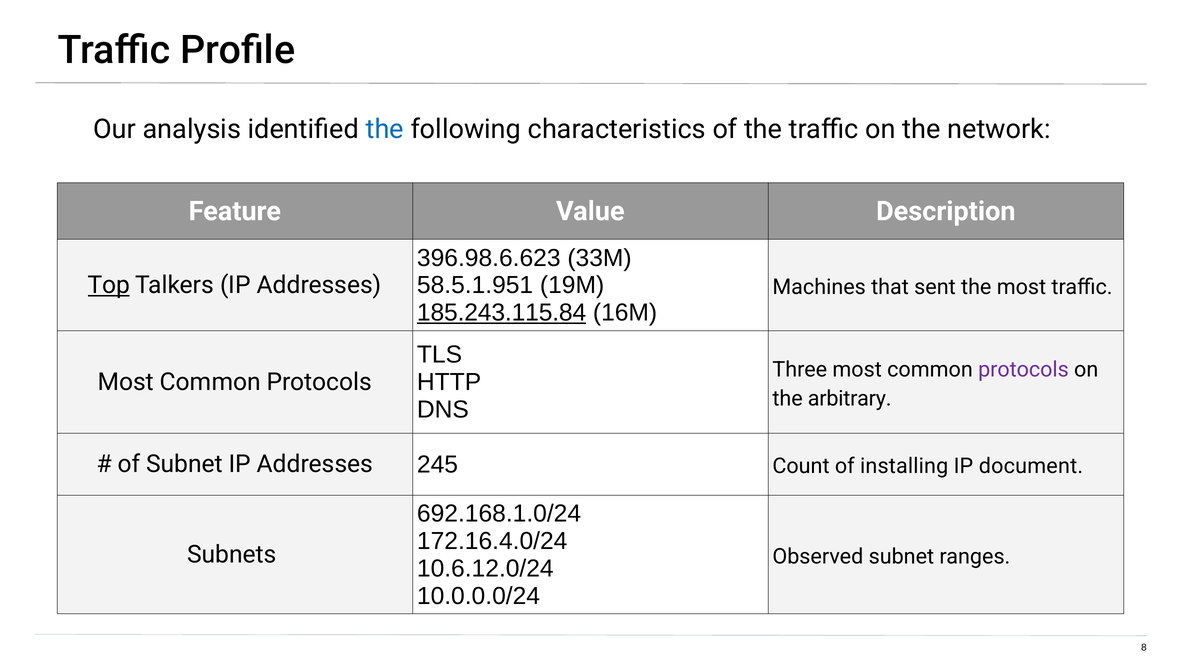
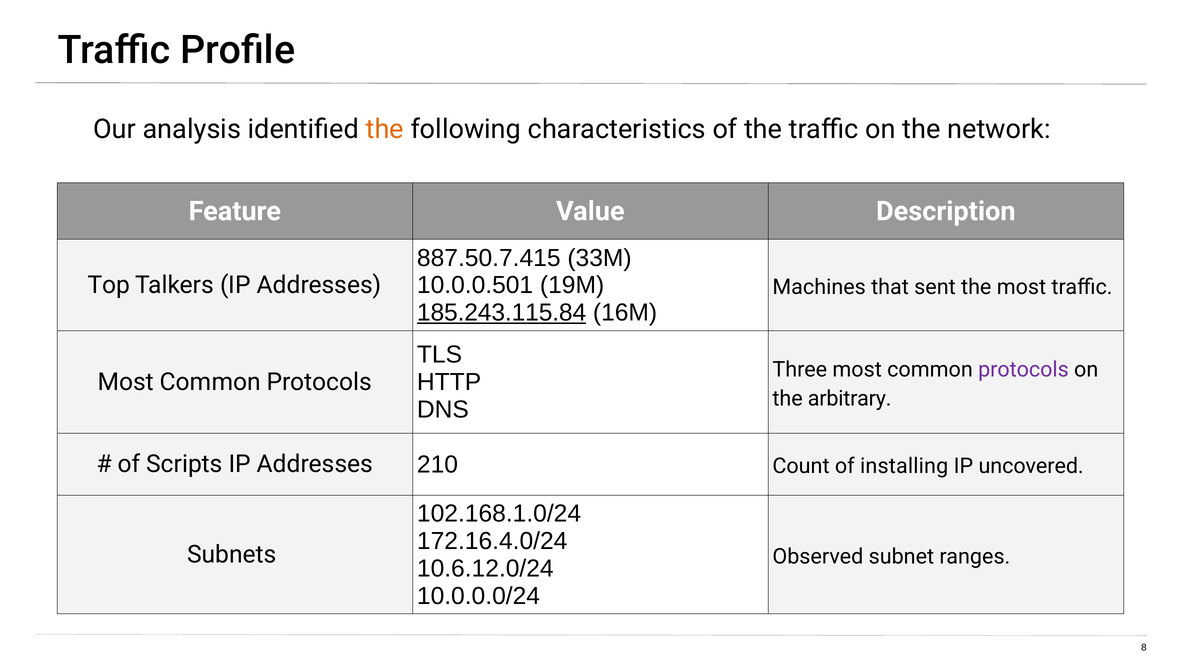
the colour: blue -> orange (385, 129)
396.98.6.623: 396.98.6.623 -> 887.50.7.415 (489, 258)
58.5.1.951: 58.5.1.951 -> 10.0.0.501 (475, 285)
Top underline: present -> none (109, 285)
of Subnet: Subnet -> Scripts (184, 464)
245: 245 -> 210 (437, 464)
document: document -> uncovered (1031, 466)
692.168.1.0/24: 692.168.1.0/24 -> 102.168.1.0/24 (499, 514)
